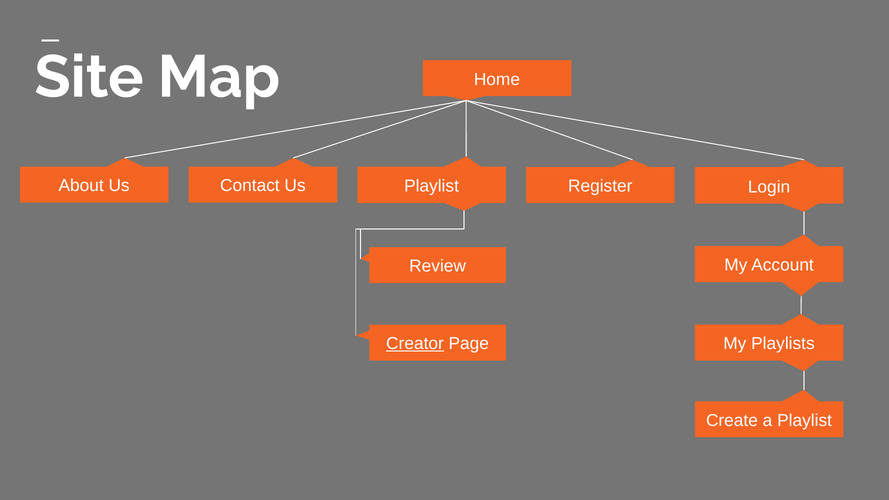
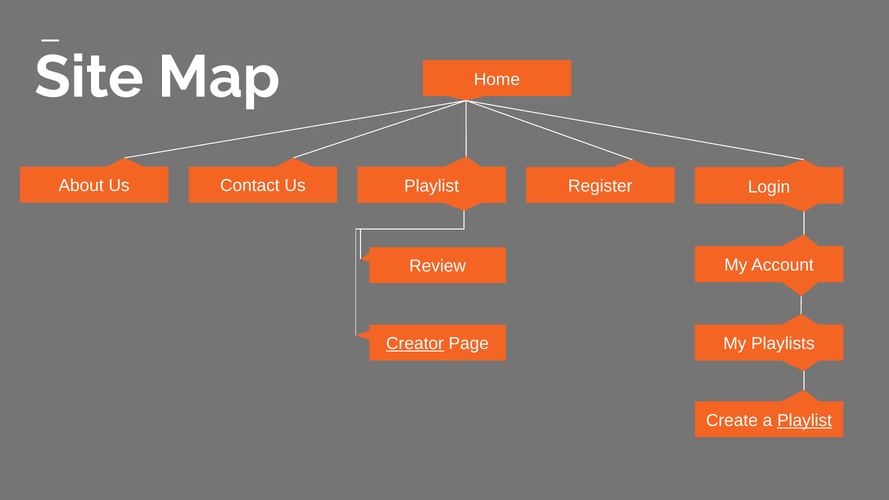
Playlist underline: none -> present (805, 421)
